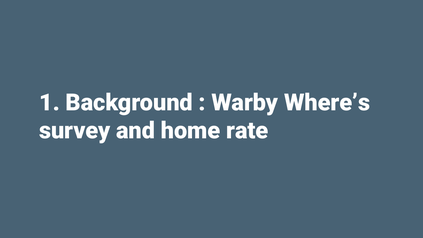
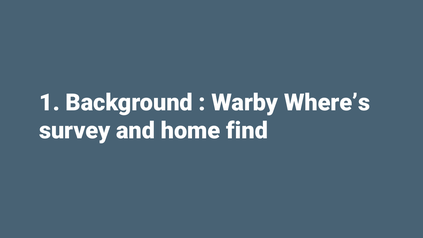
rate: rate -> find (247, 131)
